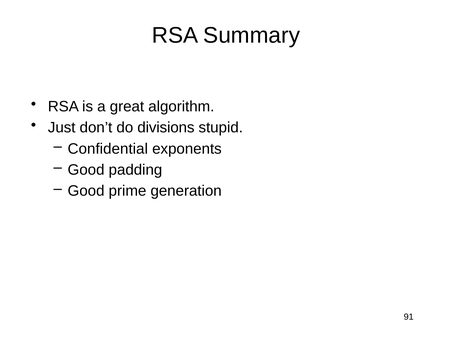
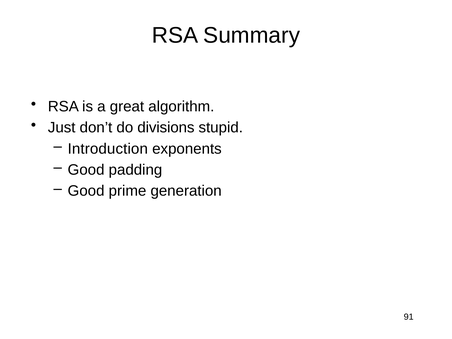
Confidential: Confidential -> Introduction (108, 149)
